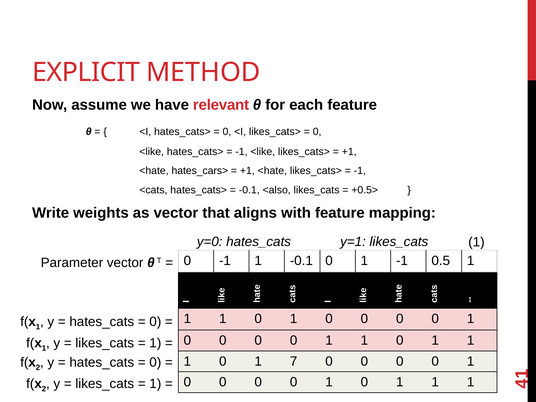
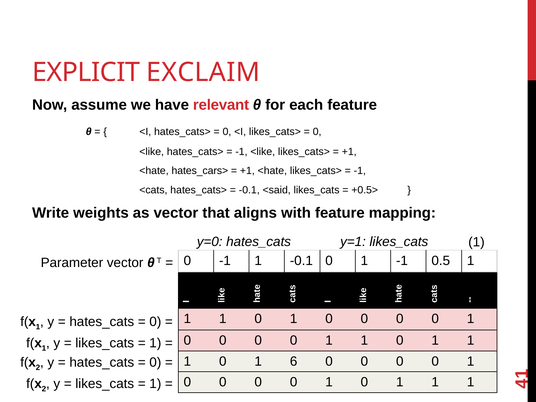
METHOD: METHOD -> EXCLAIM (203, 72)
<also: <also -> <said (277, 190)
7: 7 -> 6 (294, 361)
